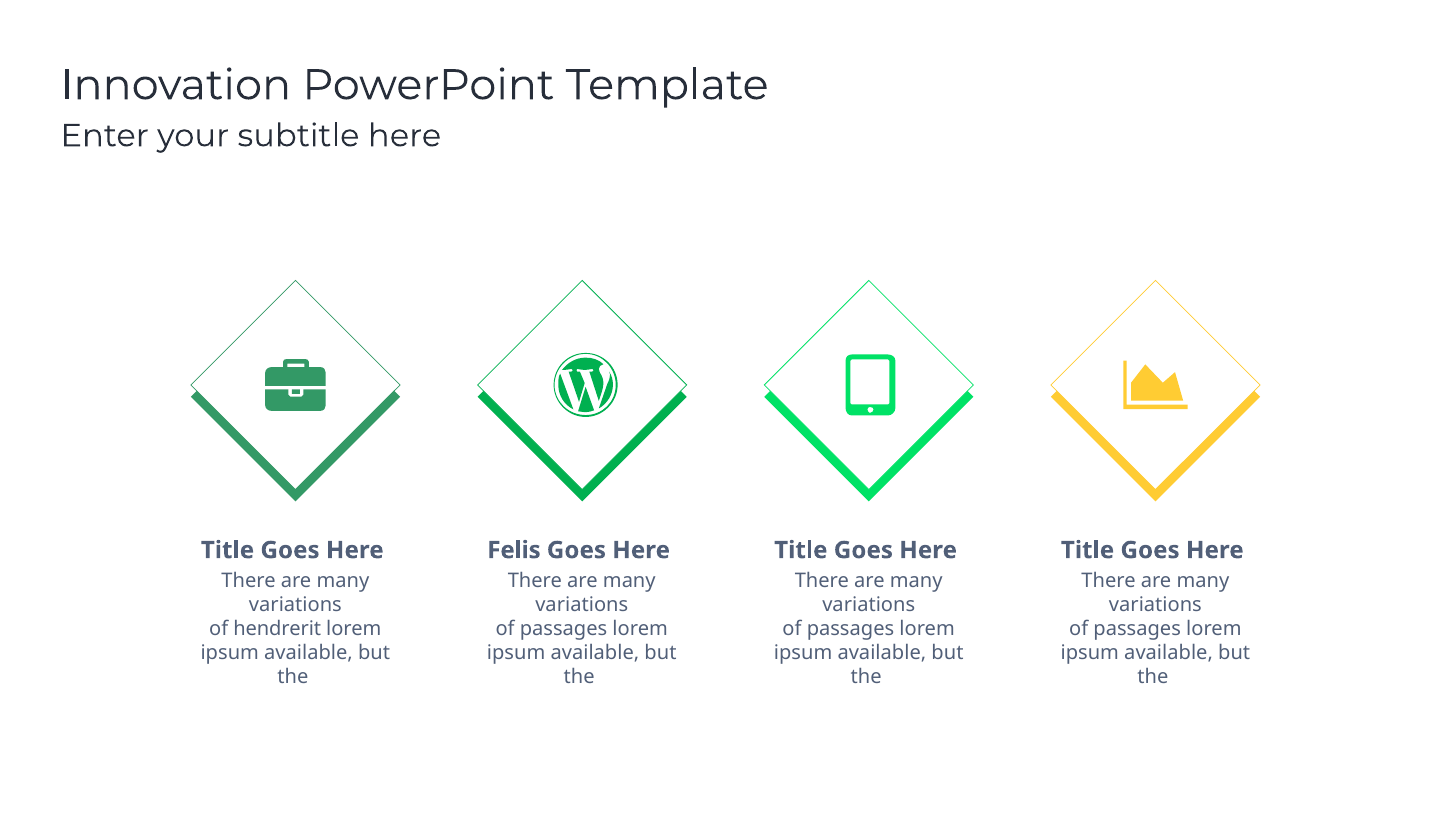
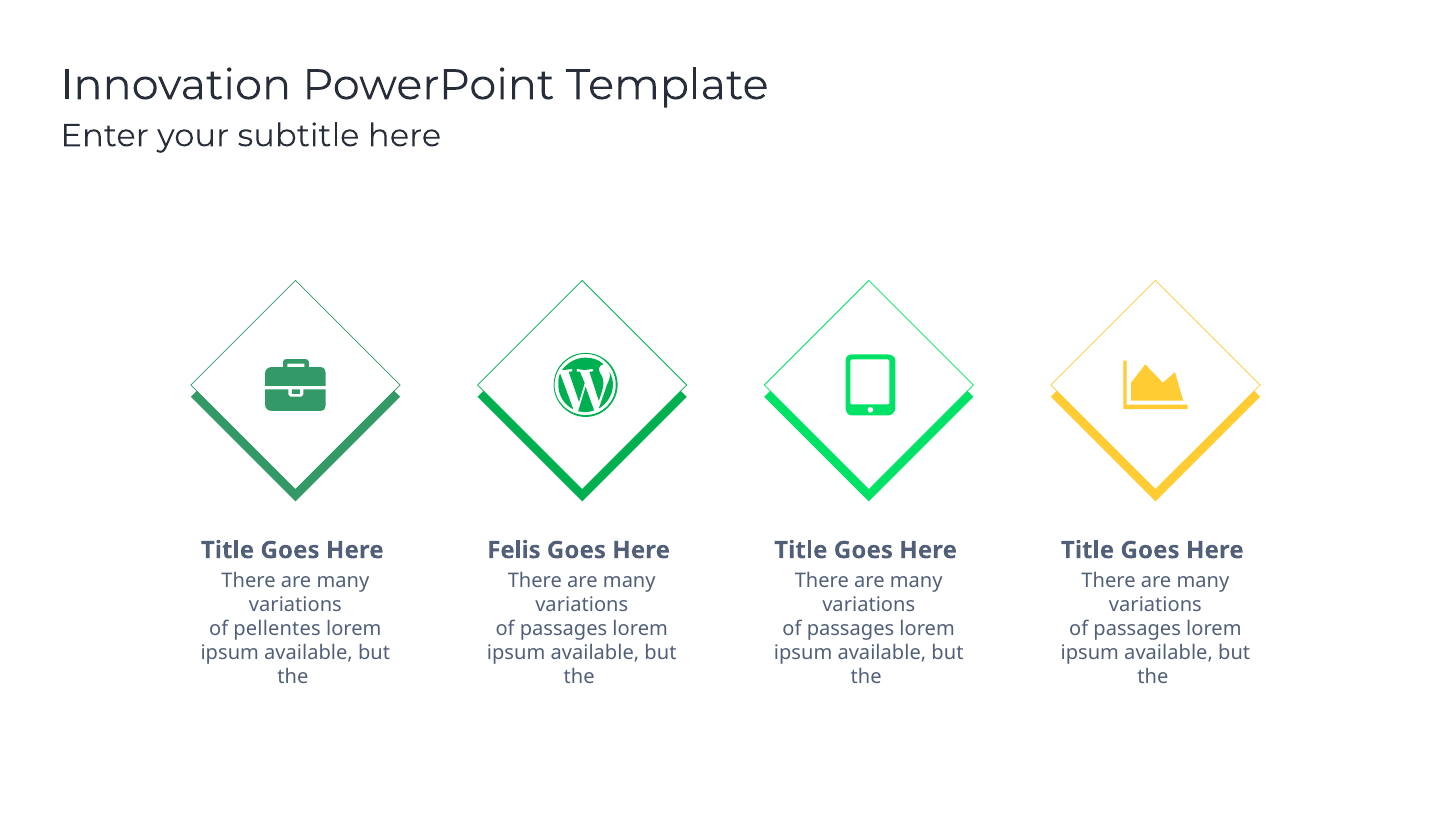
hendrerit: hendrerit -> pellentes (277, 629)
